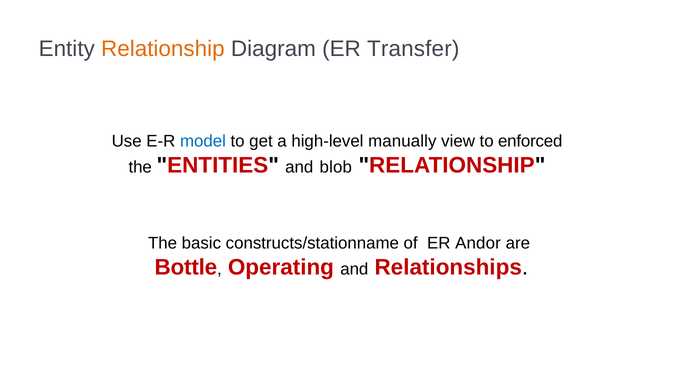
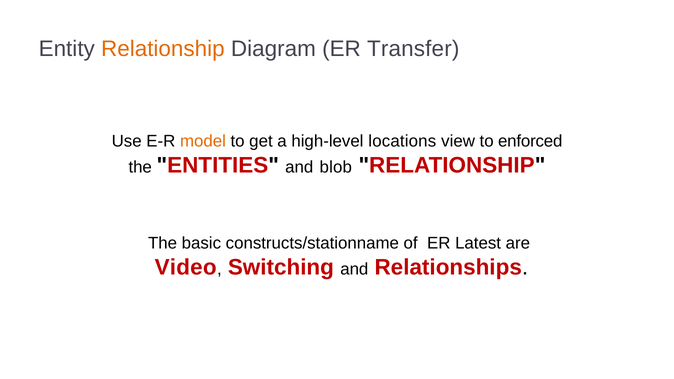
model colour: blue -> orange (203, 141)
manually: manually -> locations (402, 141)
Andor: Andor -> Latest (478, 243)
Bottle: Bottle -> Video (186, 267)
Operating: Operating -> Switching (281, 267)
